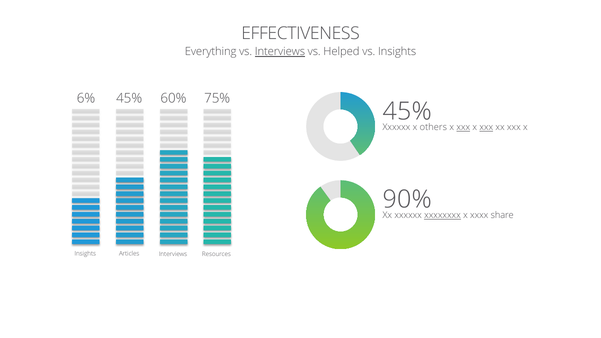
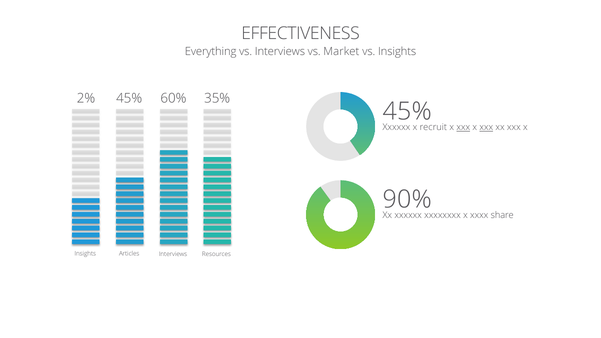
Interviews underline: present -> none (280, 52)
Helped: Helped -> Market (341, 52)
6%: 6% -> 2% (86, 99)
75%: 75% -> 35% (217, 99)
others: others -> recruit (433, 127)
xxxxxxxx underline: present -> none (442, 215)
